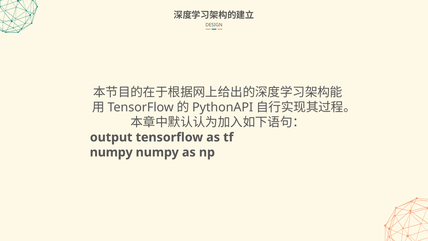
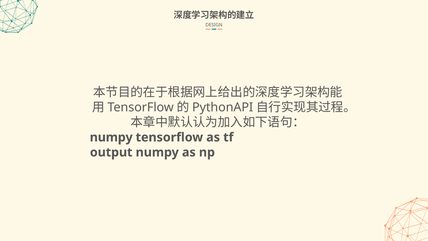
output: output -> numpy (111, 137)
numpy: numpy -> output (111, 152)
